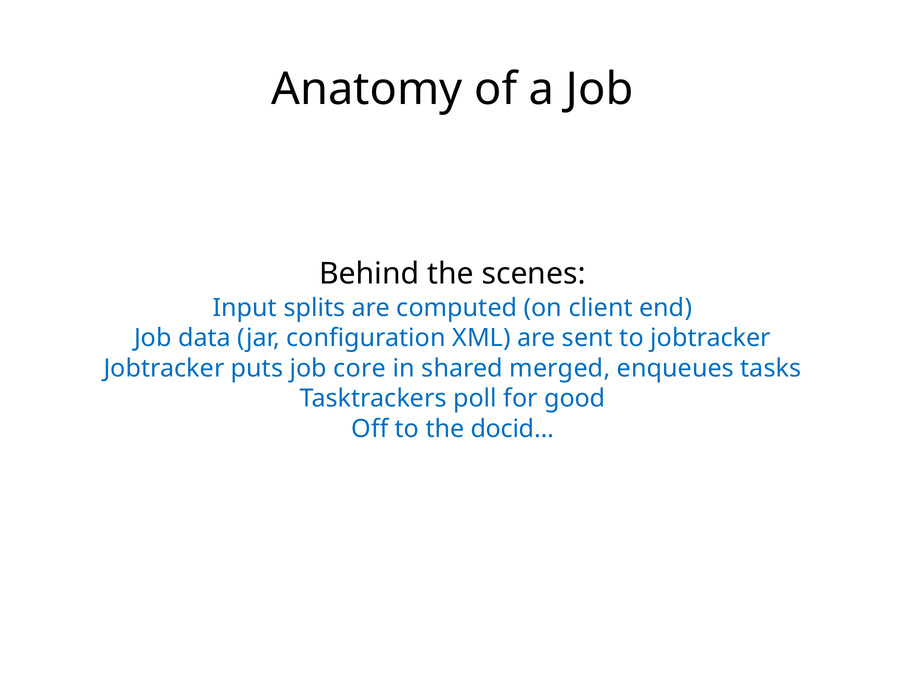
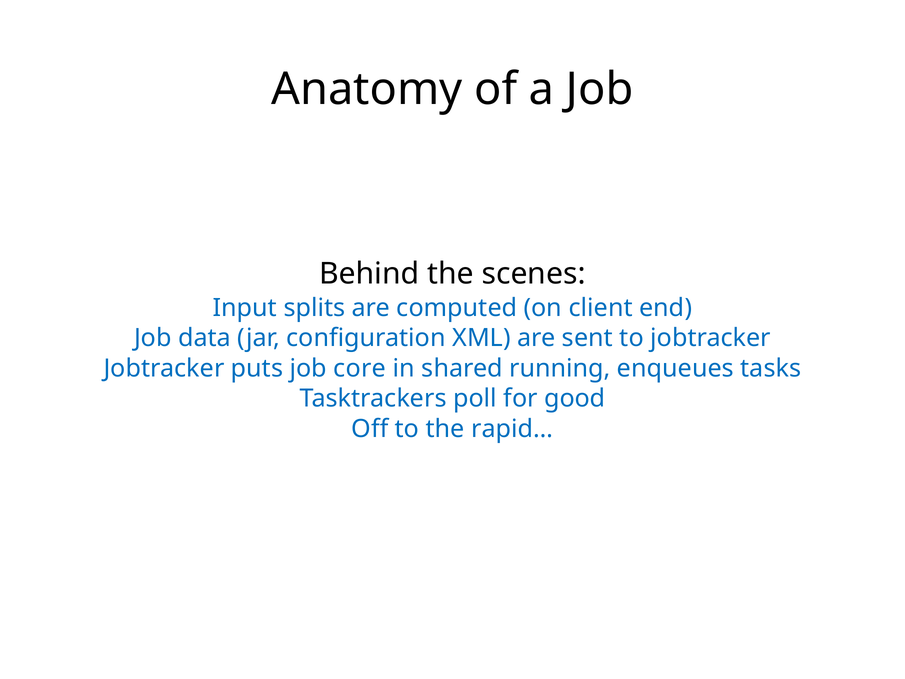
merged: merged -> running (560, 368)
docid…: docid… -> rapid… (512, 429)
